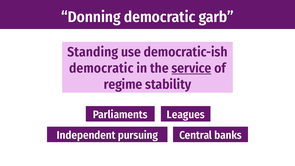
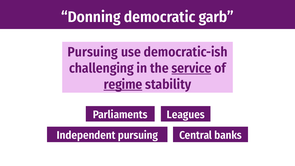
Standing: Standing -> Pursuing (93, 52)
democratic: democratic -> challenging (101, 68)
regime underline: none -> present (123, 84)
